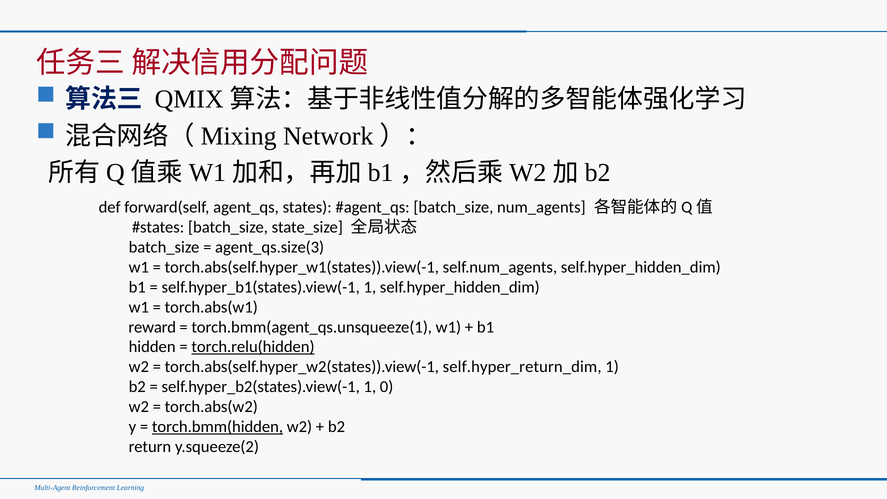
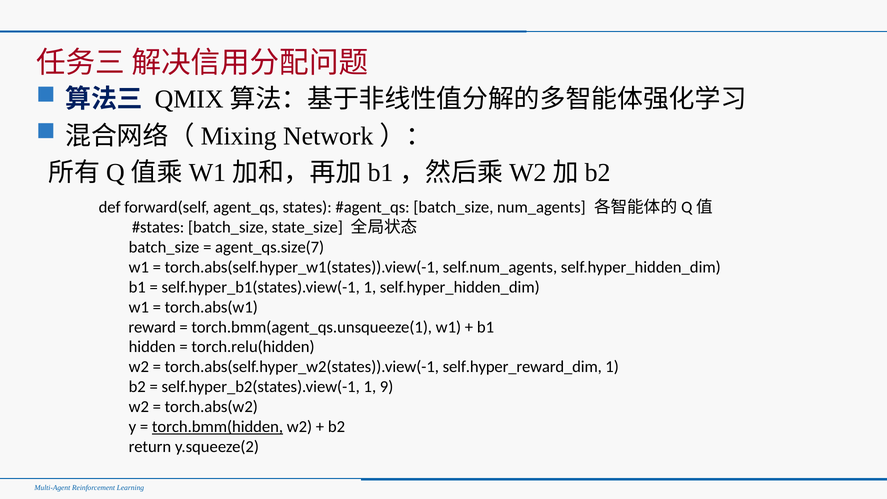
agent_qs.size(3: agent_qs.size(3 -> agent_qs.size(7 (270, 247)
torch.relu(hidden underline: present -> none (253, 347)
self.hyper_return_dim: self.hyper_return_dim -> self.hyper_reward_dim (522, 367)
0: 0 -> 9 (387, 387)
